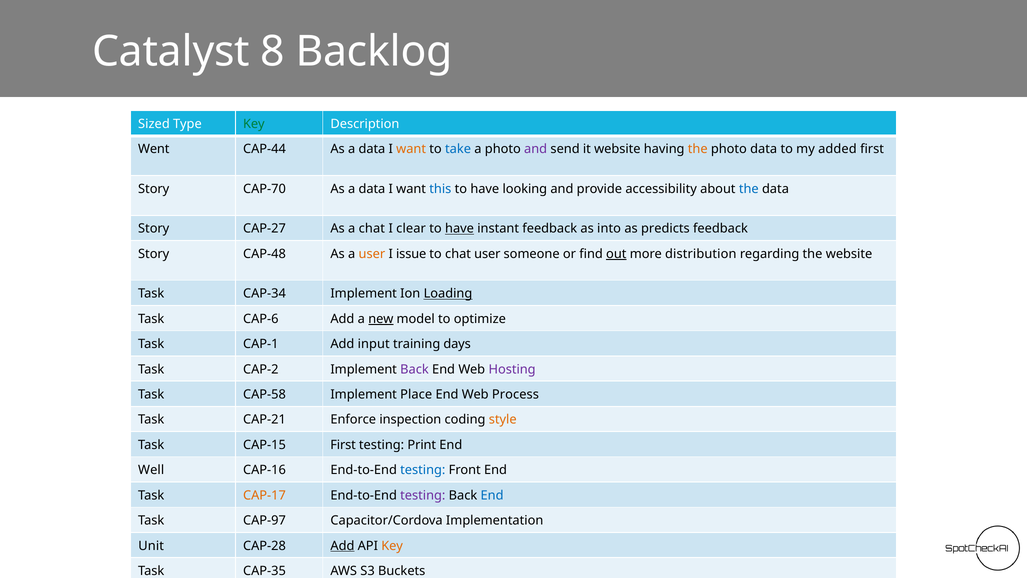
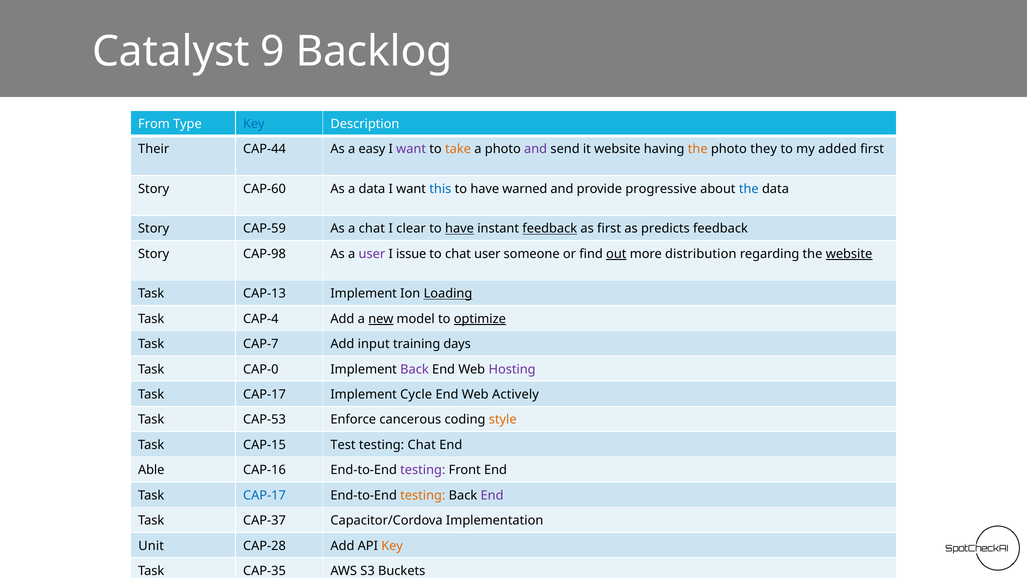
8: 8 -> 9 (273, 52)
Sized: Sized -> From (154, 124)
Key colour: green -> blue (254, 124)
Went: Went -> Their (154, 149)
CAP-44 As a data: data -> easy (372, 149)
want colour: orange -> purple (411, 149)
take colour: blue -> orange (458, 149)
photo data: data -> they (764, 149)
CAP-70: CAP-70 -> CAP-60 (264, 189)
looking: looking -> warned (525, 189)
accessibility: accessibility -> progressive (661, 189)
CAP-27: CAP-27 -> CAP-59 (264, 229)
feedback underline: none -> present (550, 229)
as into: into -> first (609, 229)
CAP-48: CAP-48 -> CAP-98 (264, 254)
user colour: orange -> purple (372, 254)
website underline: none -> present (849, 254)
CAP-34: CAP-34 -> CAP-13 (264, 293)
CAP-6: CAP-6 -> CAP-4 (261, 319)
optimize underline: none -> present (480, 319)
CAP-1: CAP-1 -> CAP-7 (261, 344)
CAP-2: CAP-2 -> CAP-0 (261, 369)
CAP-58: CAP-58 -> CAP-17 (264, 394)
Place: Place -> Cycle (416, 394)
Process: Process -> Actively (515, 394)
CAP-21: CAP-21 -> CAP-53 (264, 419)
inspection: inspection -> cancerous (410, 419)
CAP-15 First: First -> Test (343, 445)
testing Print: Print -> Chat (422, 445)
Well: Well -> Able (151, 470)
testing colour: blue -> purple (423, 470)
CAP-17 colour: orange -> blue (264, 495)
testing colour: purple -> orange (423, 495)
End colour: blue -> purple (492, 495)
CAP-97: CAP-97 -> CAP-37 (264, 520)
Add underline: present -> none (342, 545)
